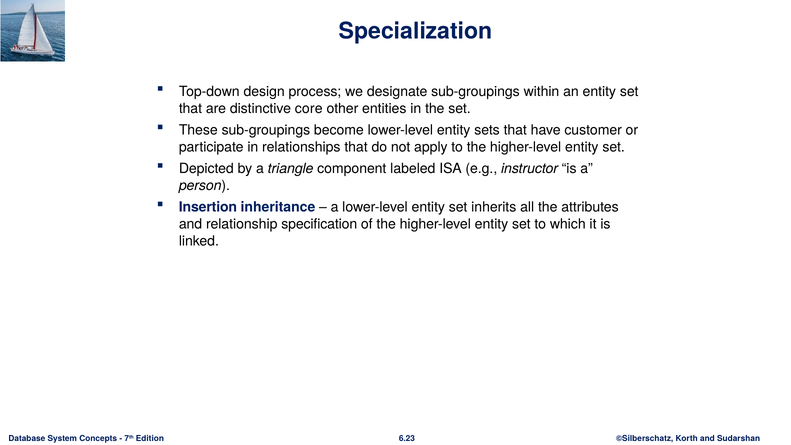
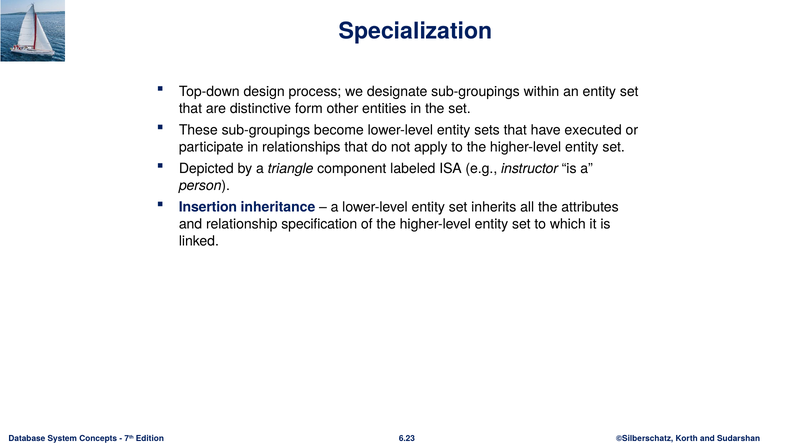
core: core -> form (309, 109)
customer: customer -> executed (593, 130)
